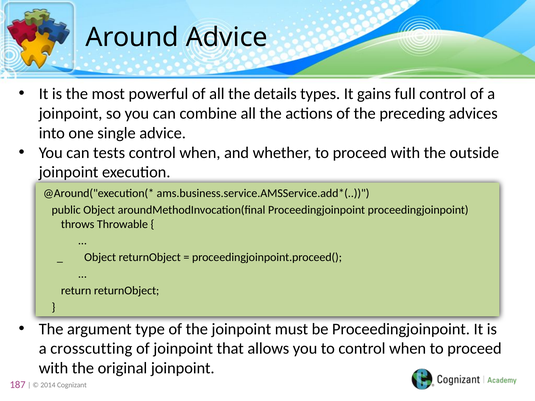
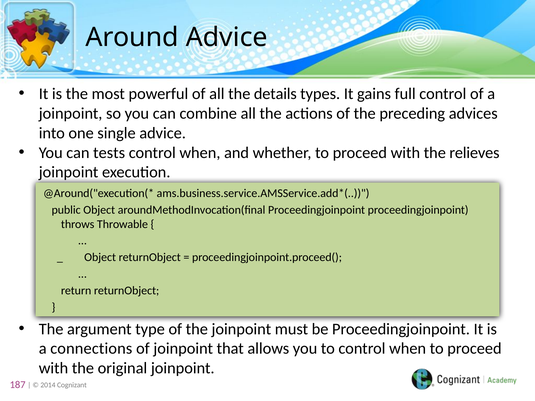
outside: outside -> relieves (474, 153)
crosscutting: crosscutting -> connections (91, 349)
